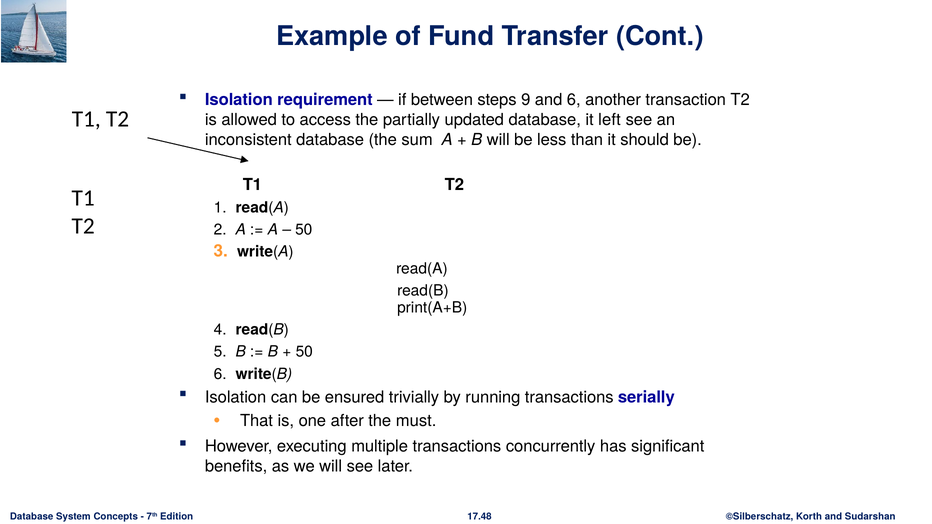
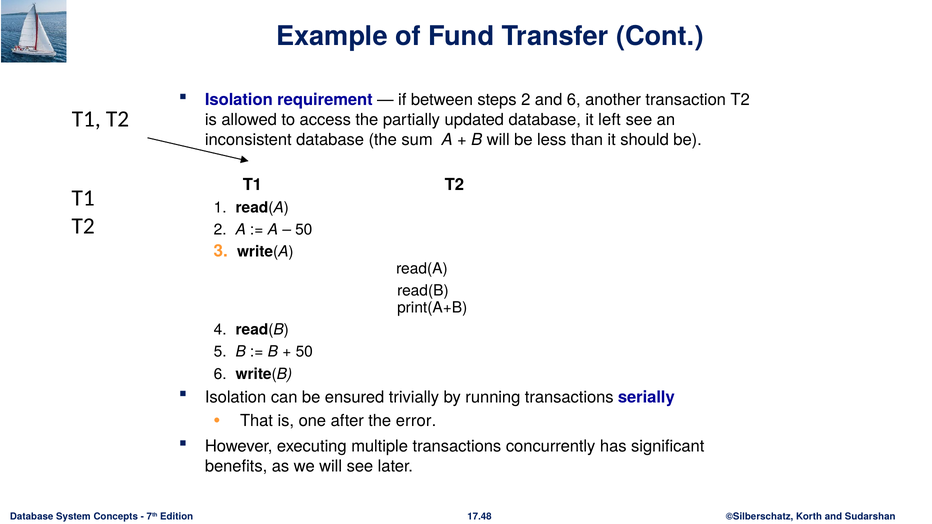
steps 9: 9 -> 2 (526, 100)
must: must -> error (416, 421)
